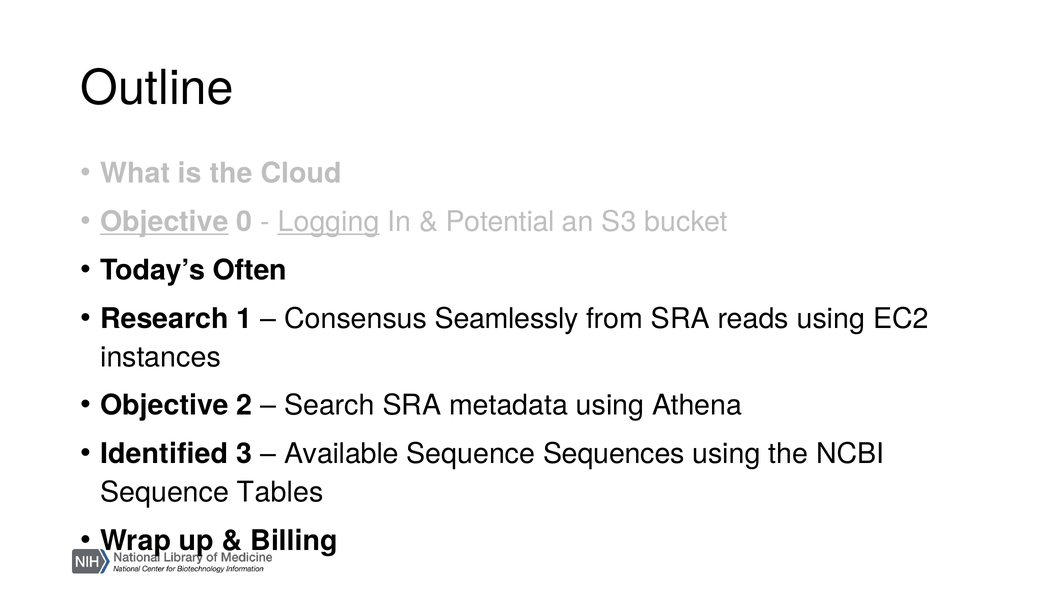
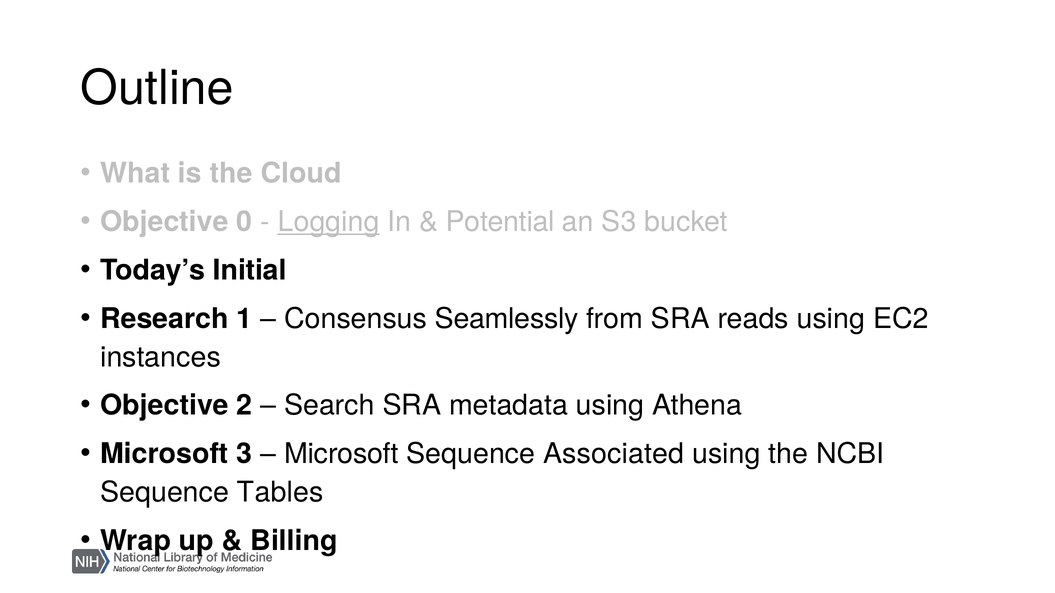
Objective underline: present -> none (164, 222)
Often: Often -> Initial (250, 270)
Identified: Identified -> Microsoft (164, 454)
Available: Available -> Microsoft (341, 454)
Sequences: Sequences -> Associated (614, 454)
